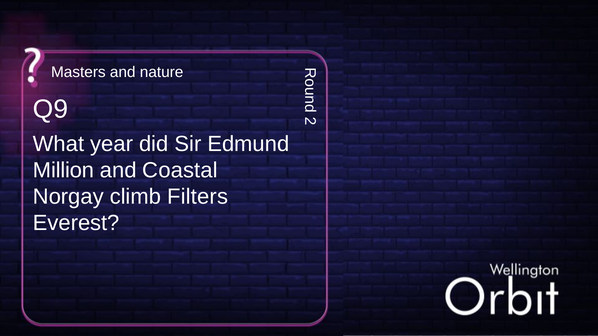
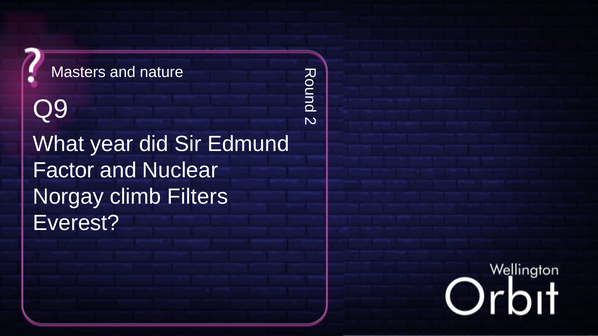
Million: Million -> Factor (64, 170)
Coastal: Coastal -> Nuclear (180, 170)
